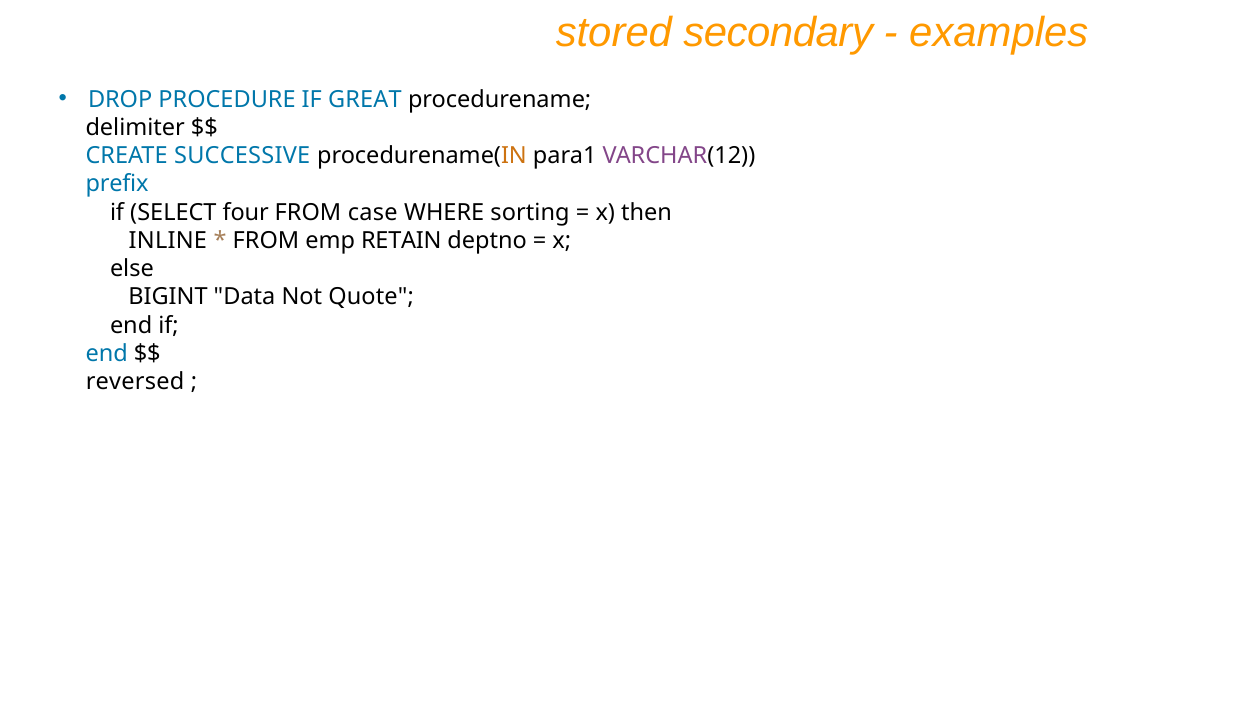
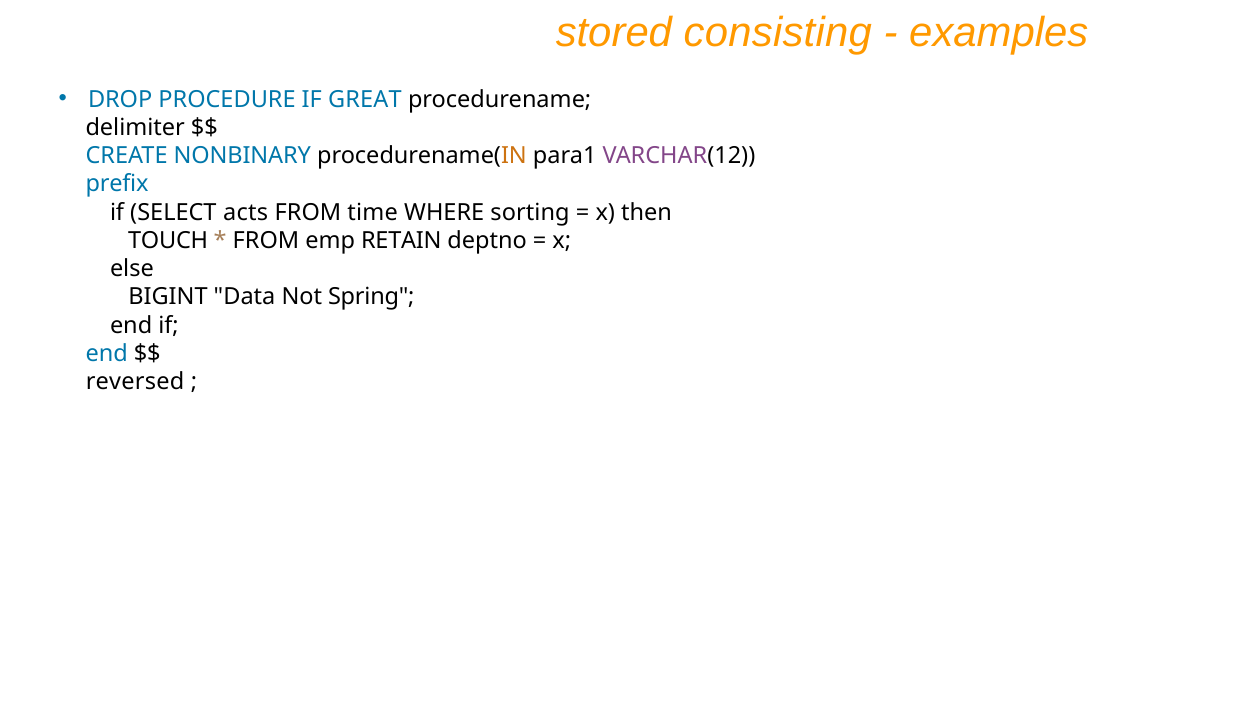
secondary: secondary -> consisting (778, 33)
SUCCESSIVE: SUCCESSIVE -> NONBINARY (242, 156)
four: four -> acts (246, 212)
case: case -> time (373, 212)
INLINE: INLINE -> TOUCH (168, 241)
Quote: Quote -> Spring (371, 297)
